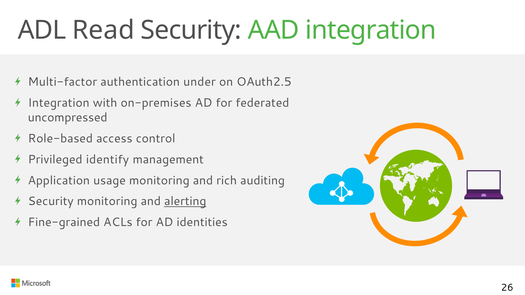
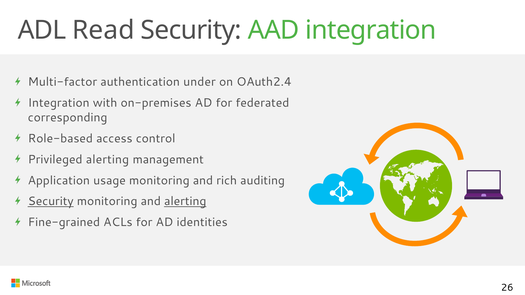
OAuth2.5: OAuth2.5 -> OAuth2.4 (264, 82)
uncompressed: uncompressed -> corresponding (68, 118)
Privileged identify: identify -> alerting (107, 160)
Security underline: none -> present (51, 202)
